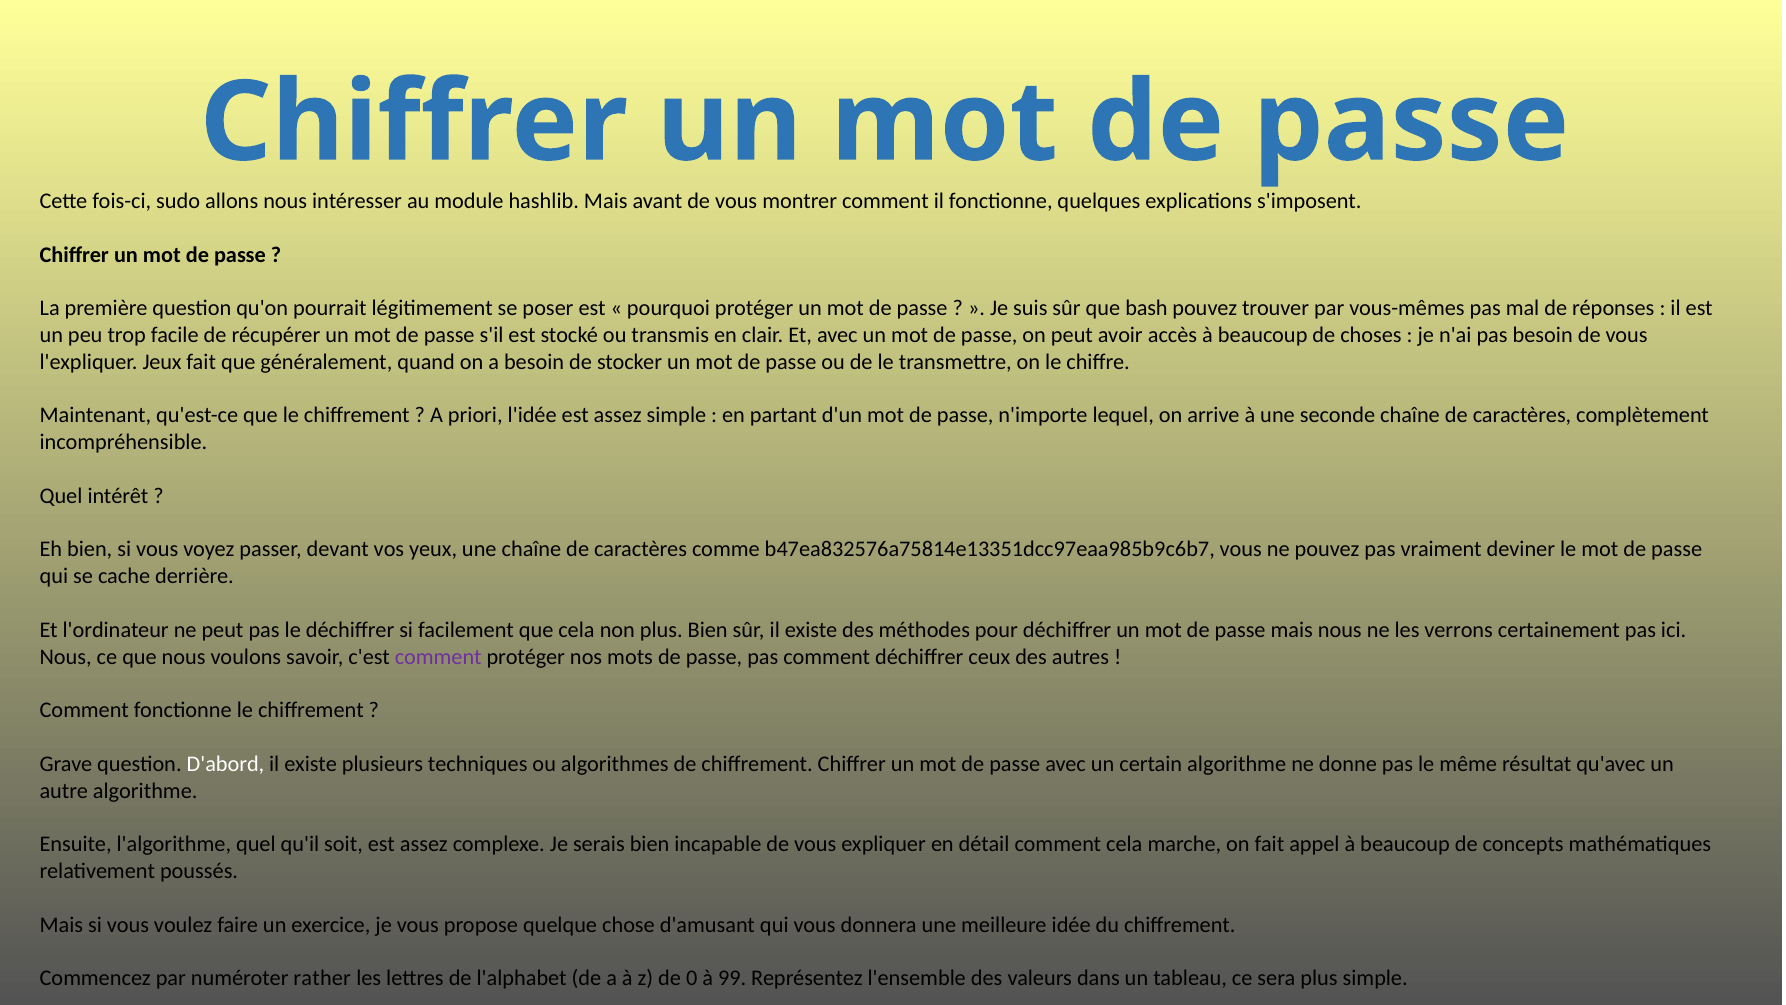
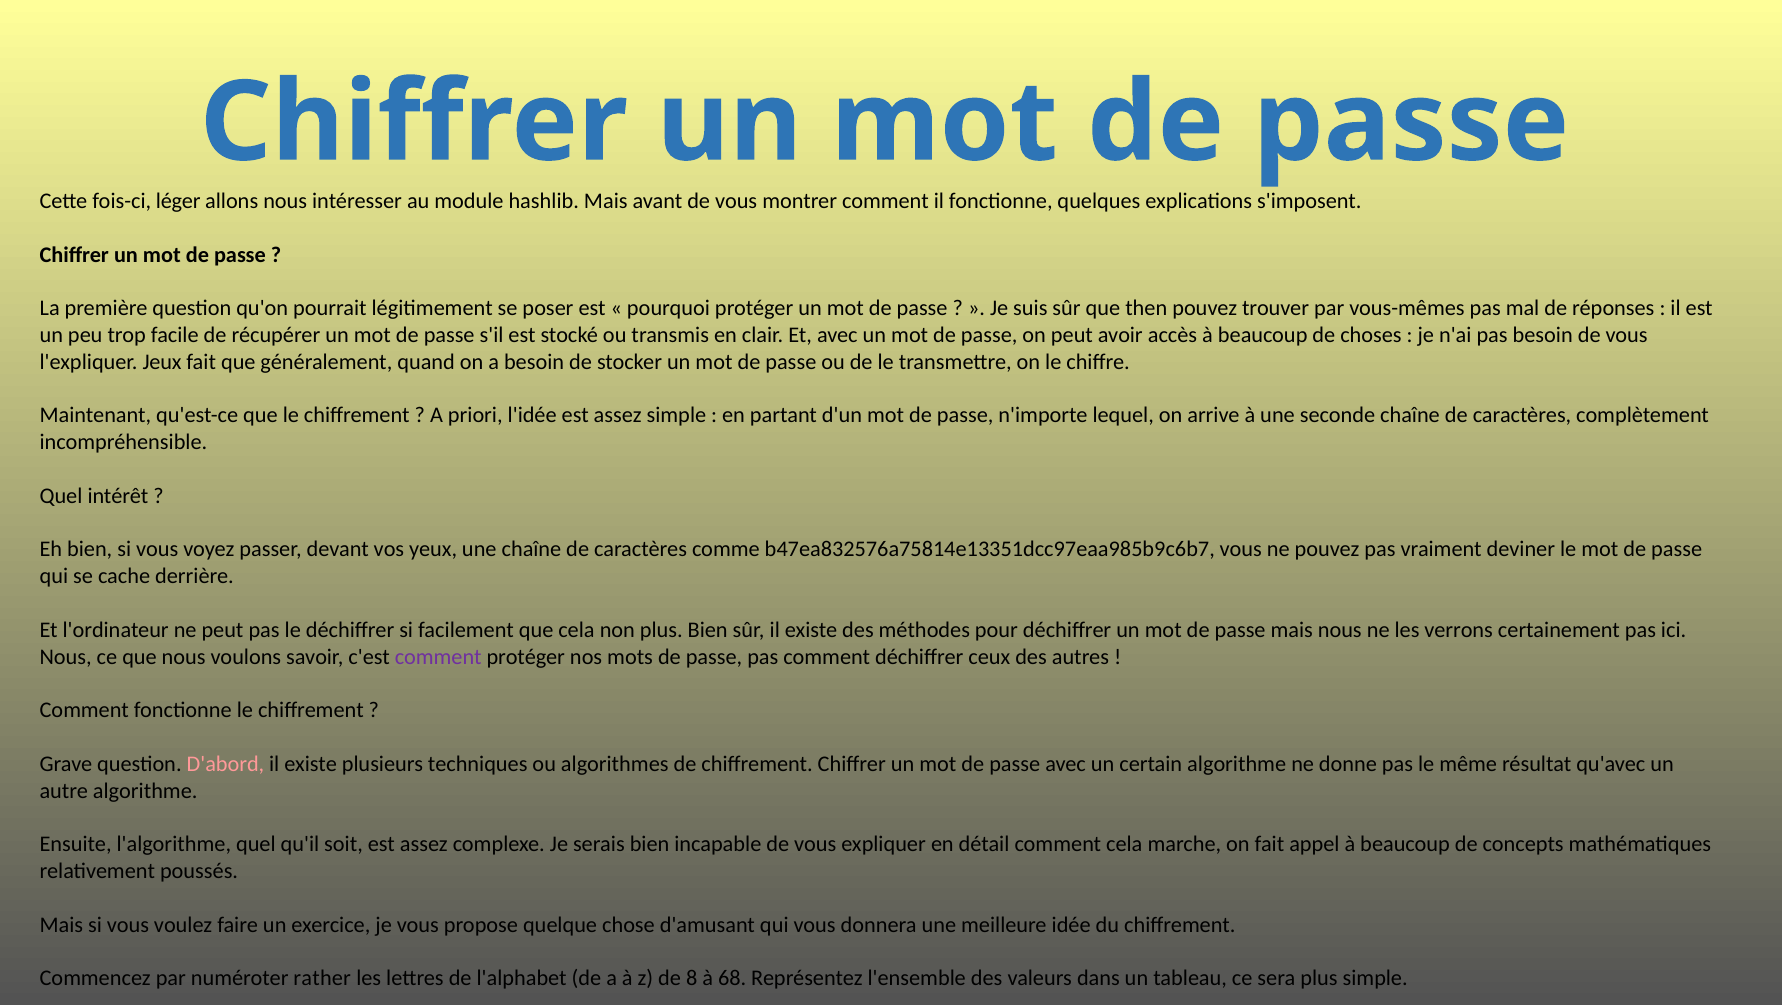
sudo: sudo -> léger (178, 201)
bash: bash -> then (1146, 308)
D'abord colour: white -> pink (225, 764)
0: 0 -> 8 (692, 978)
99: 99 -> 68 (732, 978)
